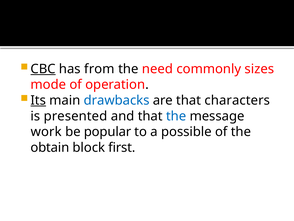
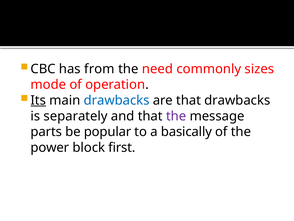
CBC underline: present -> none (43, 69)
that characters: characters -> drawbacks (237, 100)
presented: presented -> separately (76, 116)
the colour: blue -> purple (176, 116)
work: work -> parts (46, 132)
possible: possible -> basically (186, 132)
obtain: obtain -> power (50, 147)
